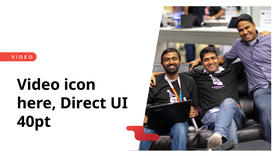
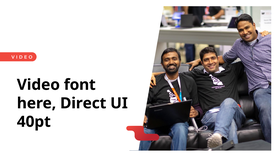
icon: icon -> font (80, 85)
